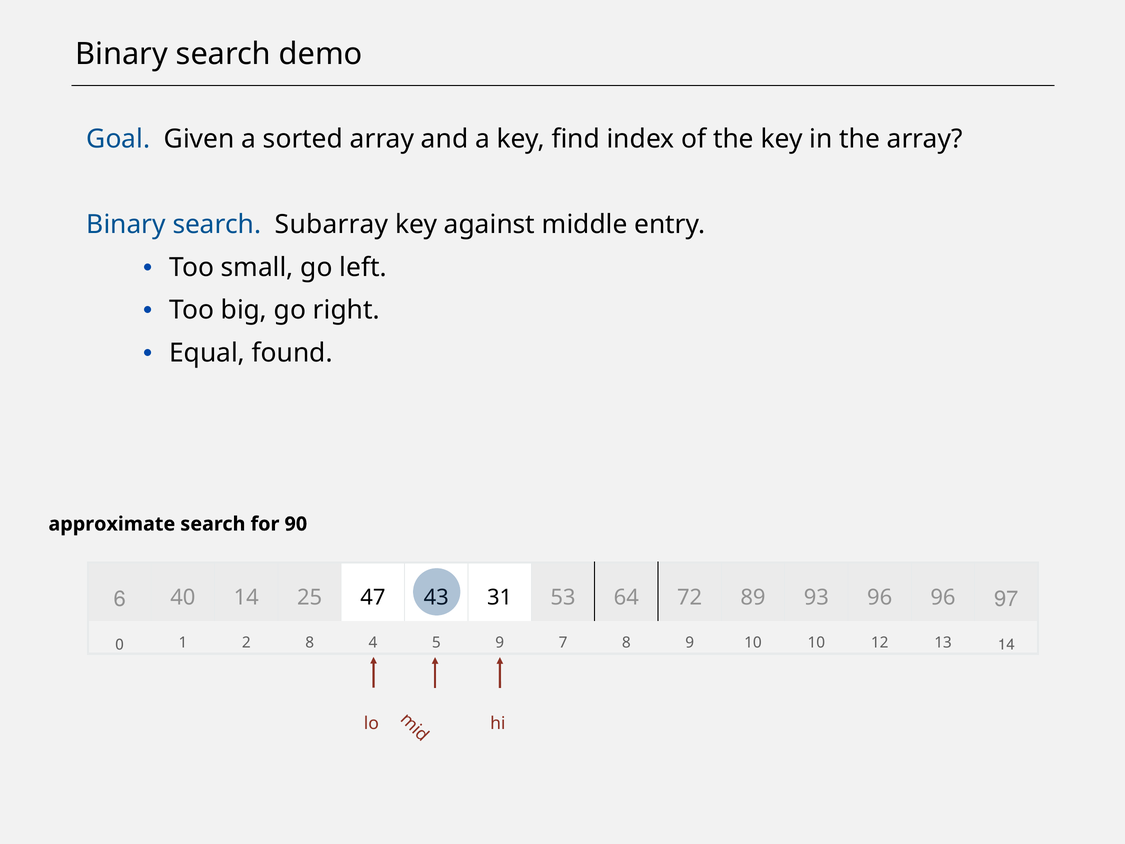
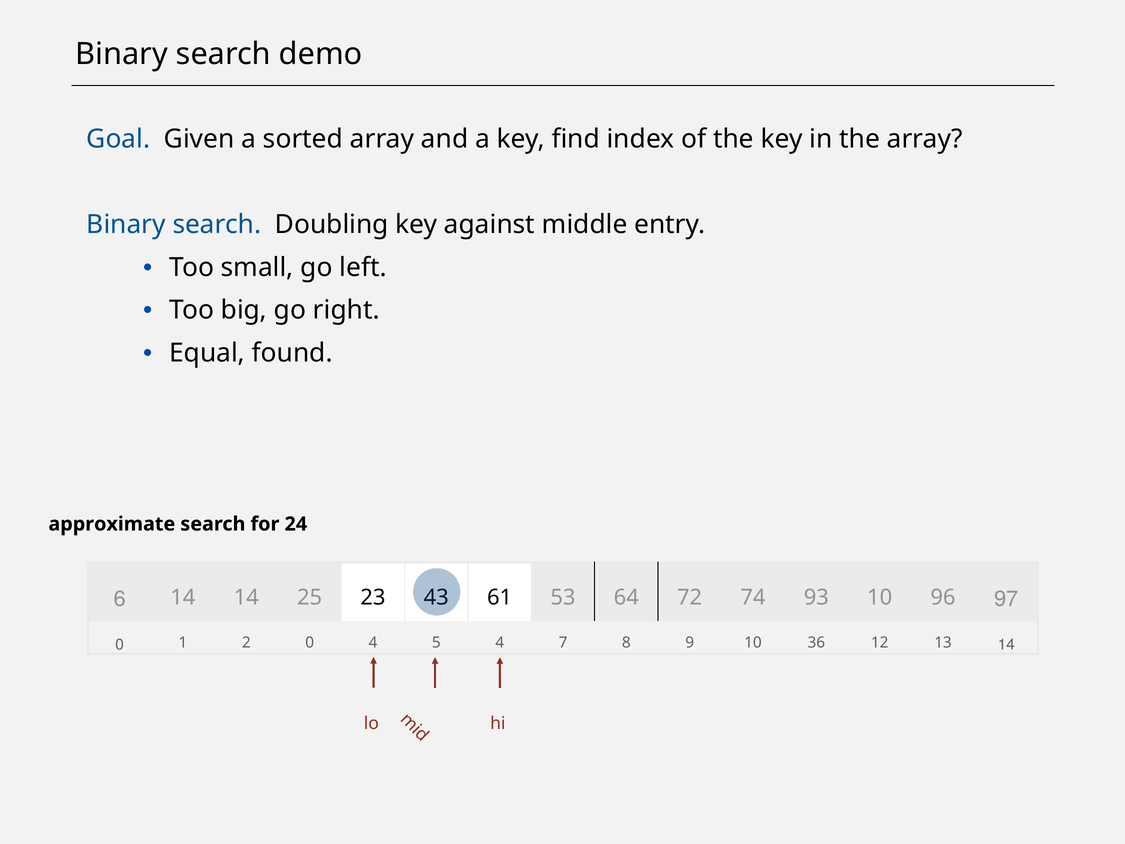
Subarray: Subarray -> Doubling (332, 224)
90: 90 -> 24 (296, 524)
6 40: 40 -> 14 (183, 597)
47: 47 -> 23 (373, 597)
31: 31 -> 61 (500, 597)
89: 89 -> 74 (753, 597)
93 96: 96 -> 10 (880, 597)
2 8: 8 -> 0 (310, 643)
5 9: 9 -> 4 (500, 643)
10 10: 10 -> 36 (816, 643)
